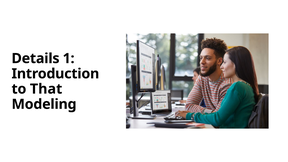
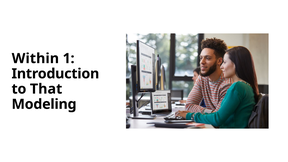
Details: Details -> Within (35, 58)
